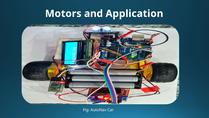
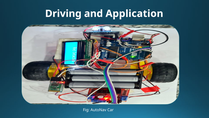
Motors: Motors -> Driving (63, 14)
